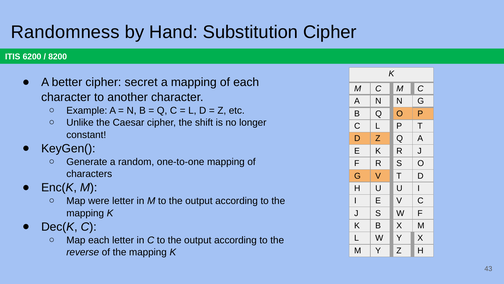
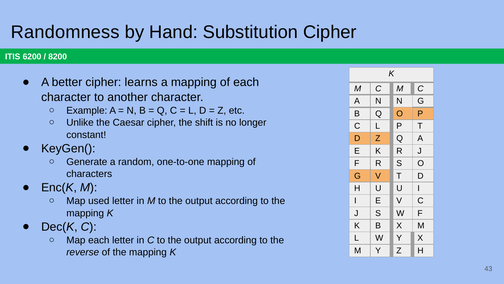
secret: secret -> learns (141, 82)
were: were -> used (99, 201)
